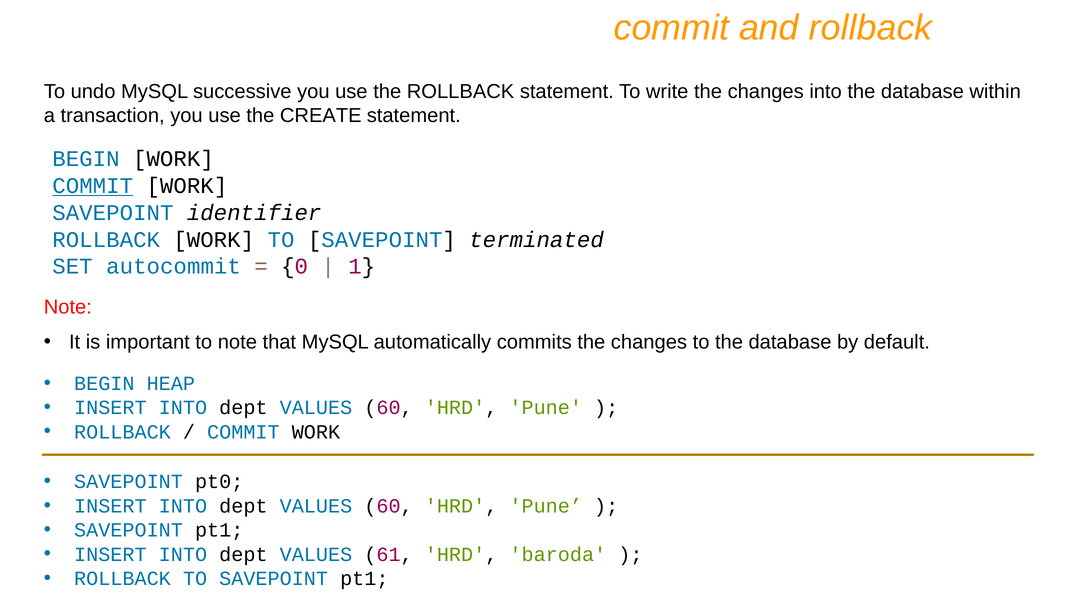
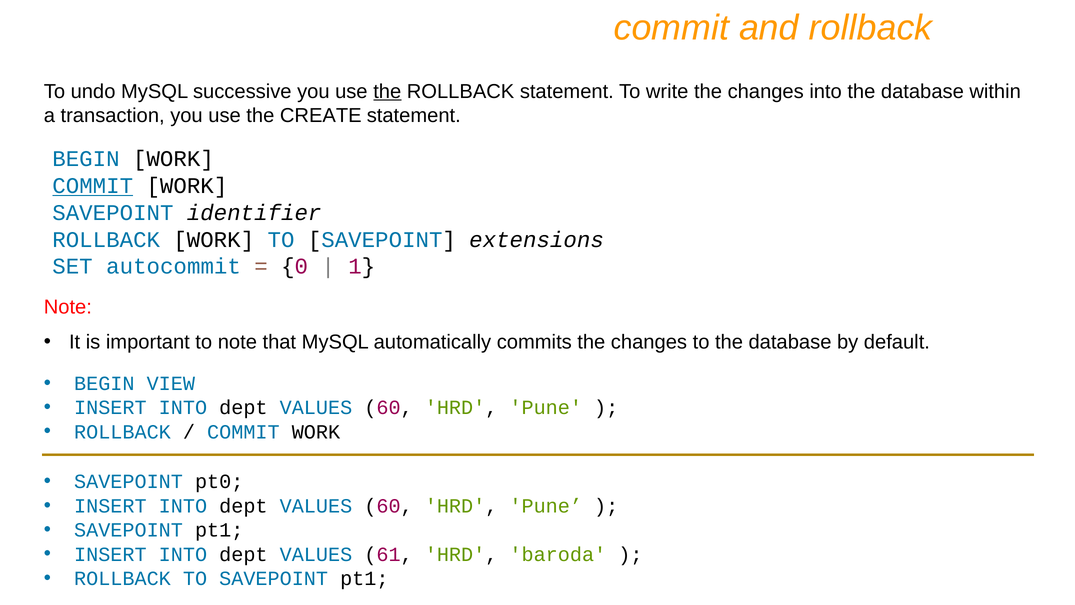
the underline: none -> present (387, 91)
terminated: terminated -> extensions (537, 239)
HEAP: HEAP -> VIEW (171, 383)
